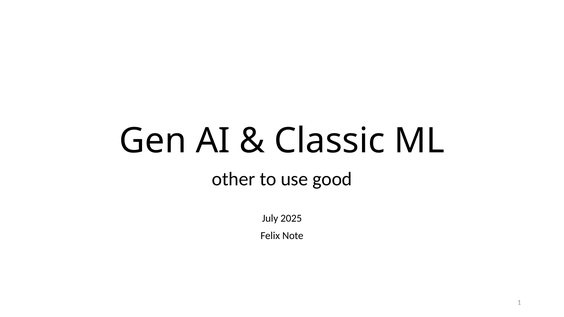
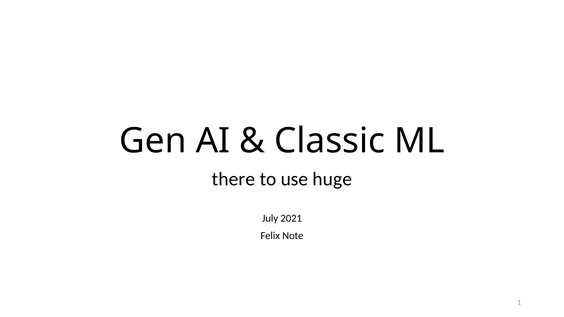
other: other -> there (233, 179)
good: good -> huge (332, 179)
2025: 2025 -> 2021 (291, 218)
